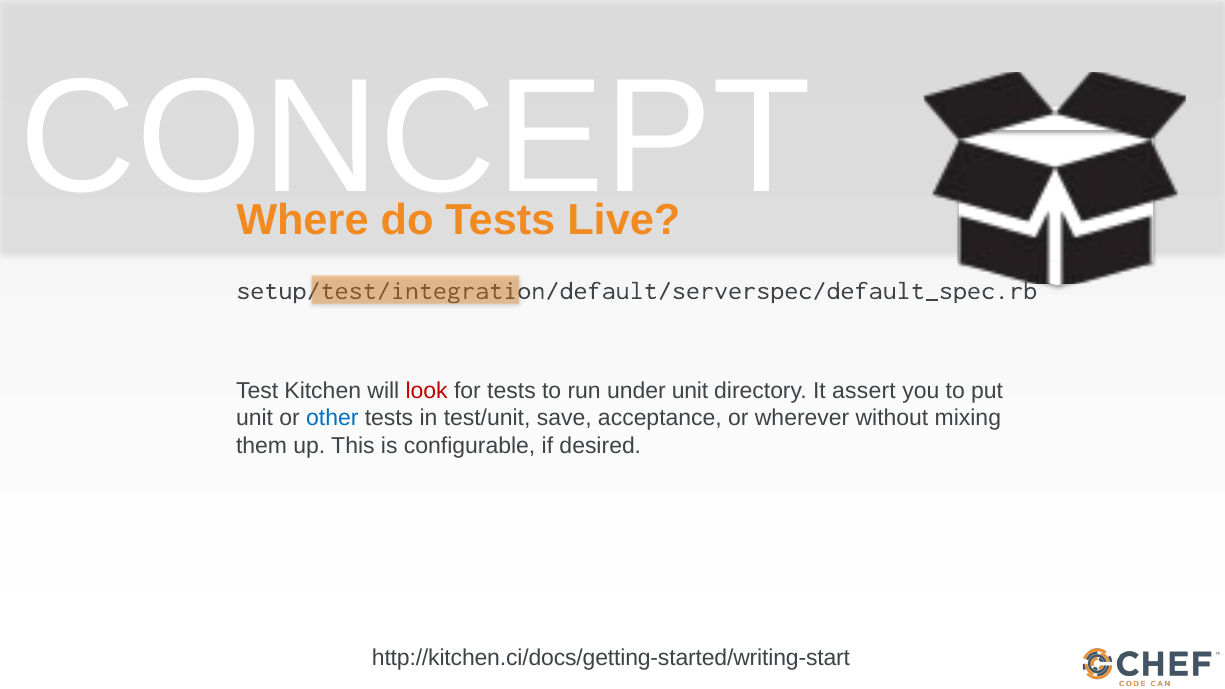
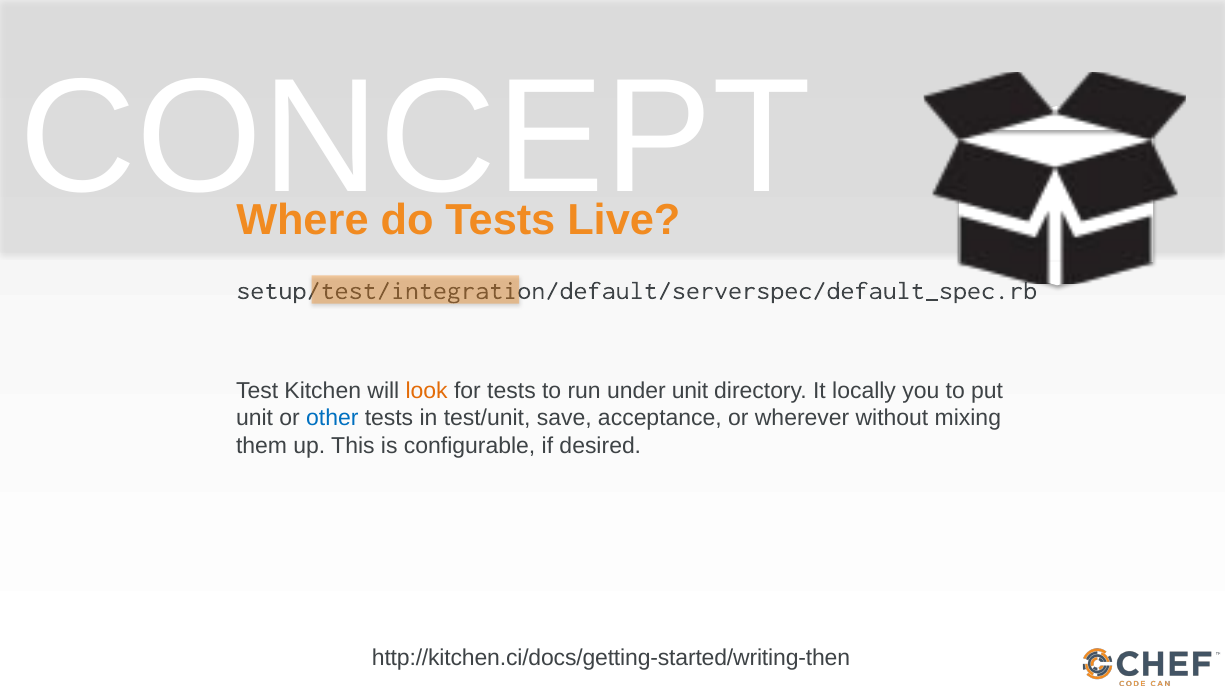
look colour: red -> orange (427, 391)
assert: assert -> locally (864, 391)
http://kitchen.ci/docs/getting-started/writing-start: http://kitchen.ci/docs/getting-started/writing-start -> http://kitchen.ci/docs/getting-started/writing-then (611, 658)
